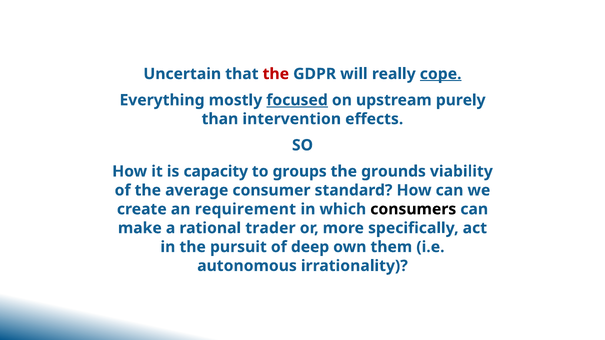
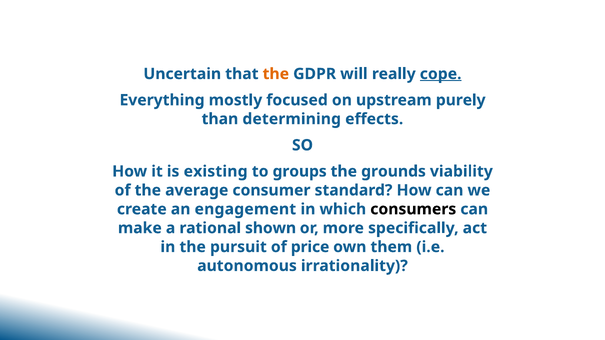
the colour: red -> orange (276, 74)
focused underline: present -> none (297, 100)
intervention: intervention -> determining (292, 119)
capacity: capacity -> existing (216, 172)
requirement: requirement -> engagement (245, 209)
trader: trader -> shown (271, 228)
deep: deep -> price (310, 247)
